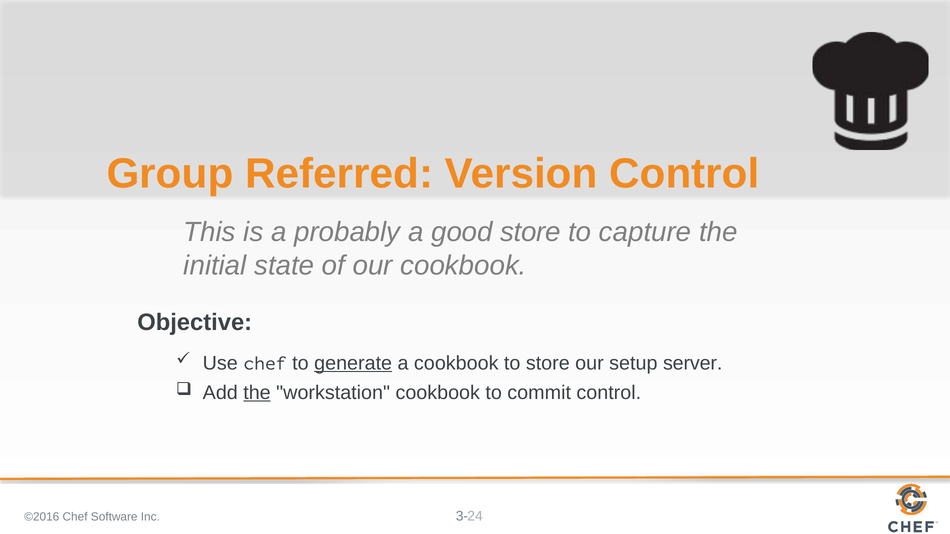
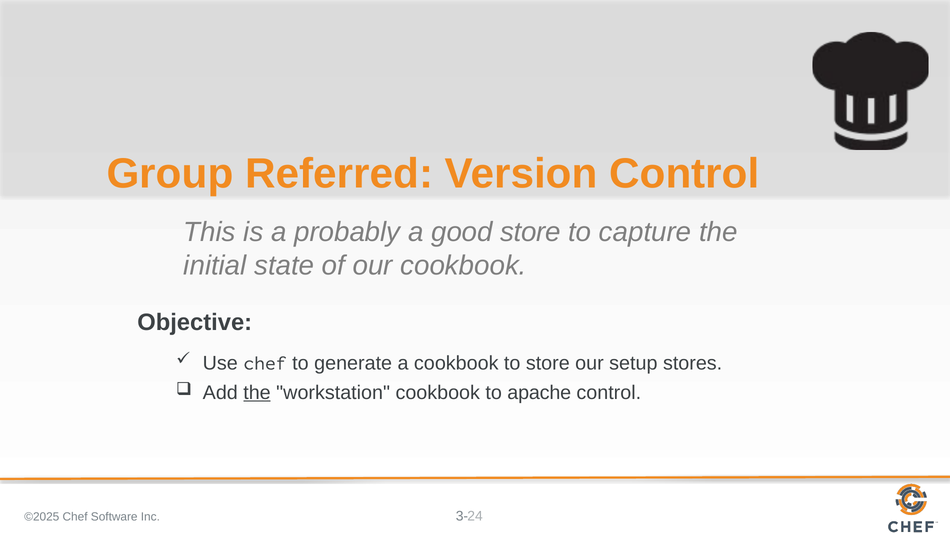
generate underline: present -> none (353, 363)
server: server -> stores (693, 363)
commit: commit -> apache (539, 393)
©2016: ©2016 -> ©2025 (42, 517)
